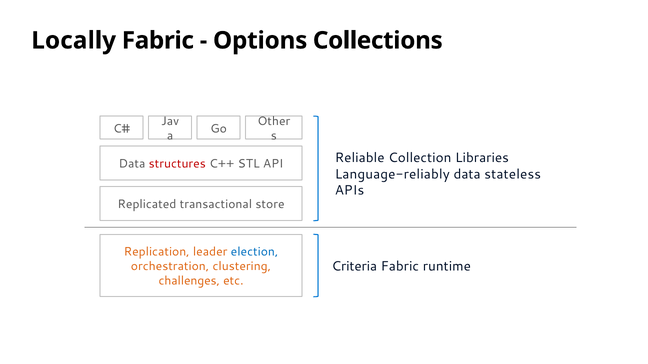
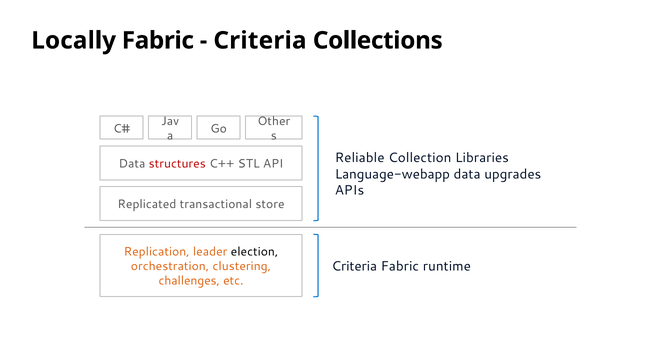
Options: Options -> Criteria (260, 41)
Language-reliably: Language-reliably -> Language-webapp (392, 174)
stateless: stateless -> upgrades (513, 174)
election colour: blue -> black (255, 252)
